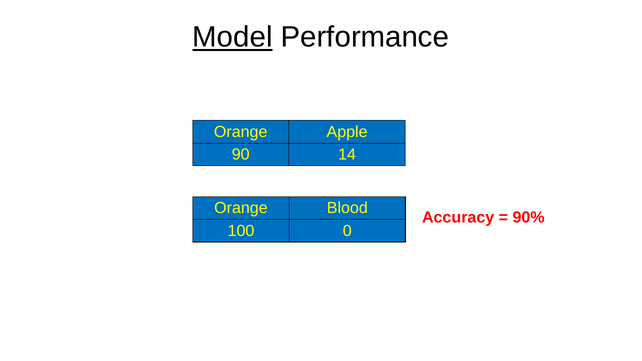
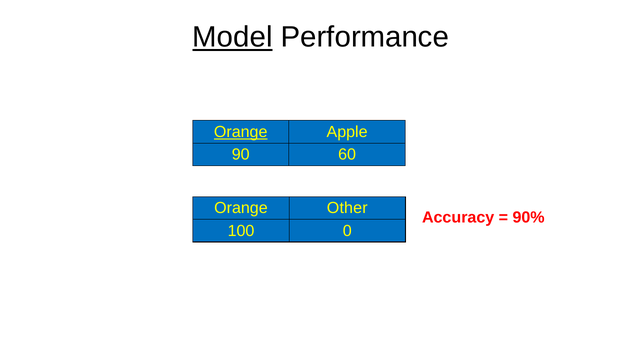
Orange underline: none -> present (241, 132)
14: 14 -> 60 (347, 155)
Blood: Blood -> Other (347, 208)
